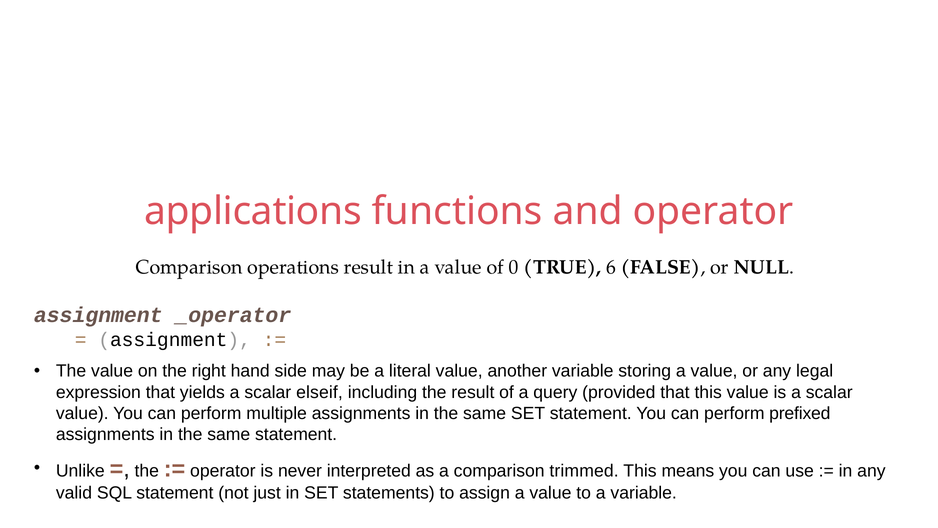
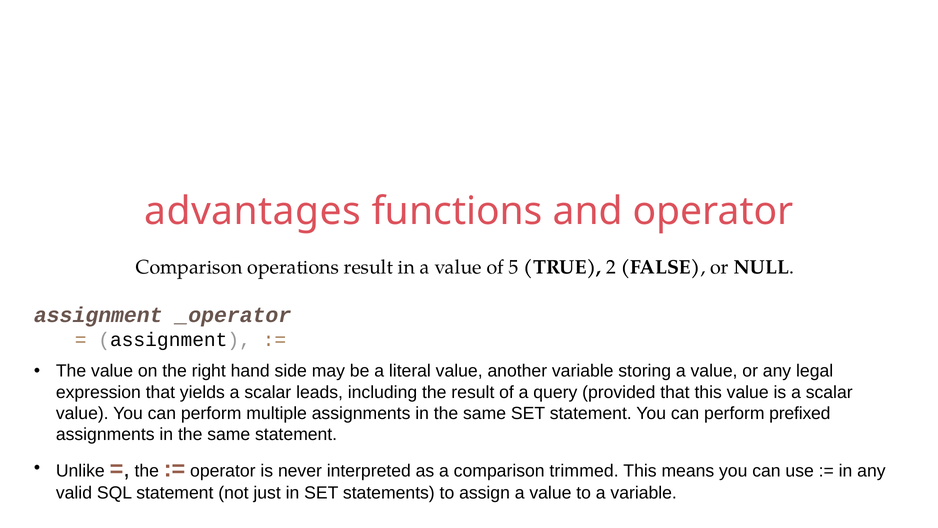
applications: applications -> advantages (253, 211)
0: 0 -> 5 (514, 267)
6: 6 -> 2 (611, 267)
elseif: elseif -> leads (320, 392)
